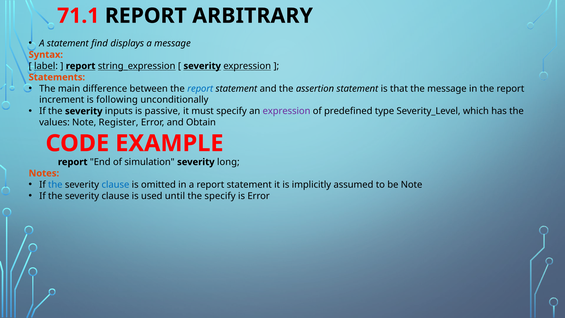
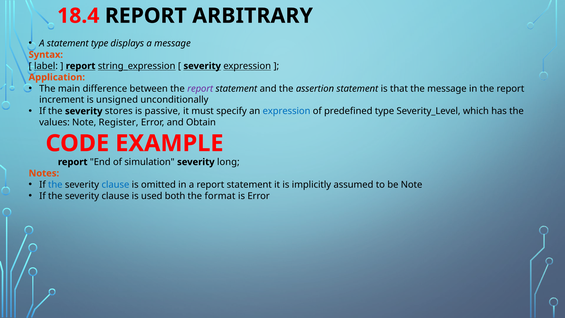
71.1: 71.1 -> 18.4 (78, 16)
statement find: find -> type (100, 43)
Statements: Statements -> Application (57, 77)
report colour: blue -> purple (200, 89)
following: following -> unsigned (117, 100)
inputs: inputs -> stores (119, 111)
expression colour: purple -> blue (287, 111)
until: until -> both (175, 196)
the specify: specify -> format (220, 196)
